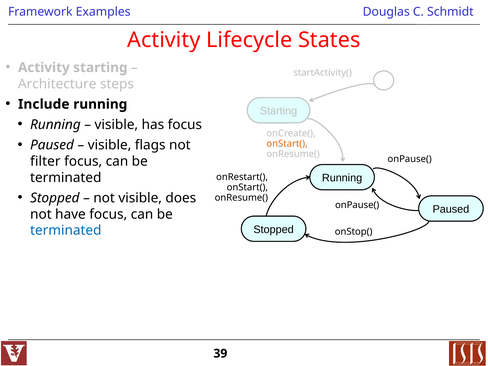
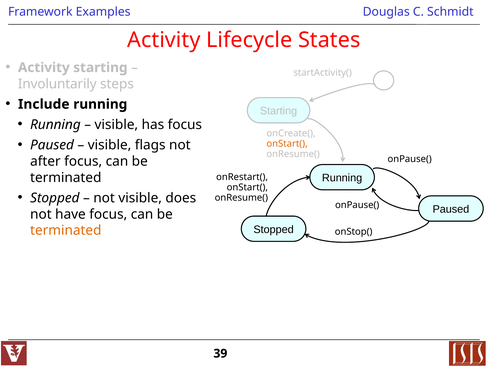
Architecture: Architecture -> Involuntarily (57, 84)
filter: filter -> after (45, 161)
terminated colour: blue -> orange (66, 231)
